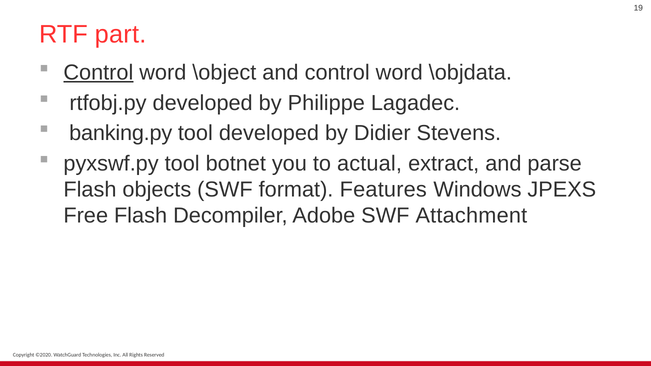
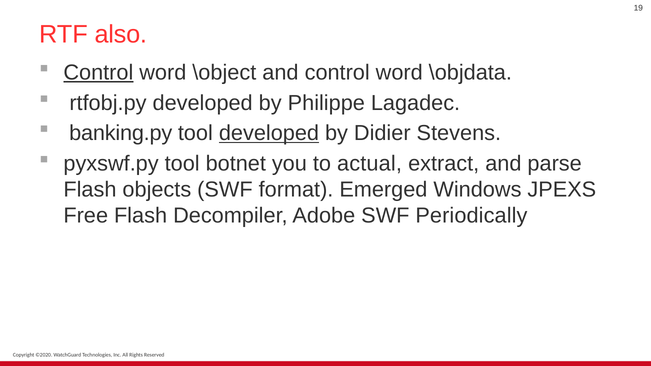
part: part -> also (121, 34)
developed underline: none -> present (269, 133)
Features: Features -> Emerged (383, 190)
Attachment: Attachment -> Periodically (471, 216)
